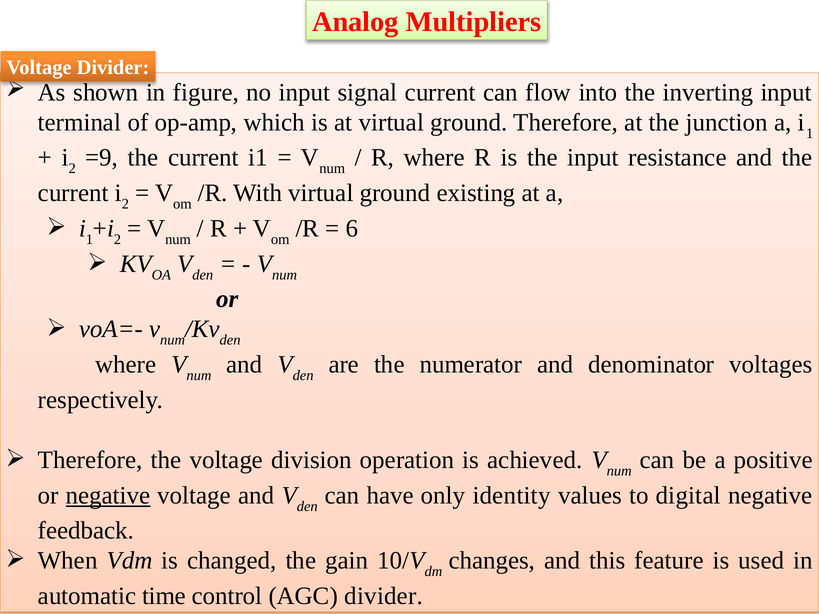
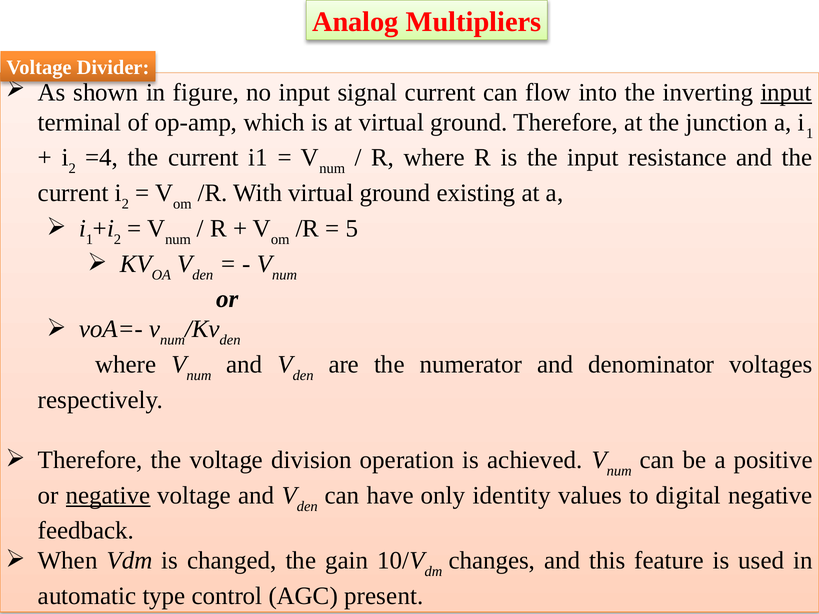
input underline: none -> present (786, 92)
=9: =9 -> =4 (102, 158)
6: 6 -> 5 (352, 229)
time: time -> type (164, 596)
AGC divider: divider -> present (384, 596)
